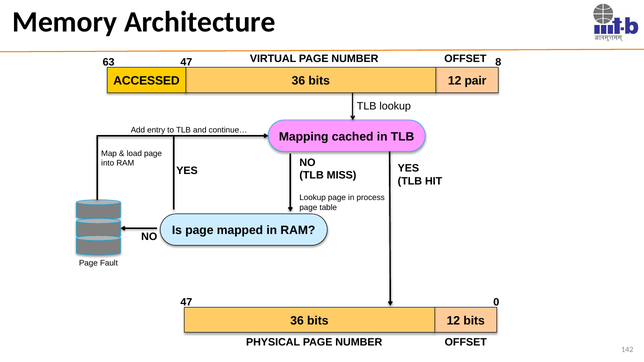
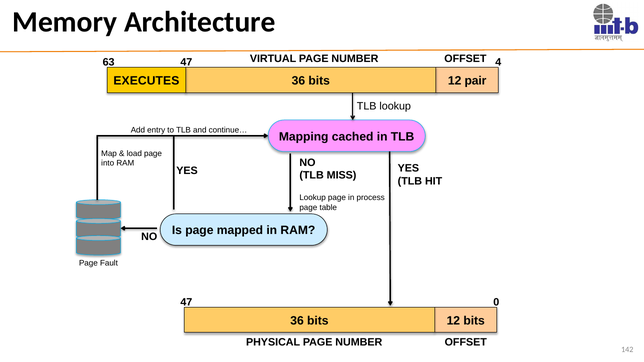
8: 8 -> 4 (498, 62)
ACCESSED: ACCESSED -> EXECUTES (146, 81)
